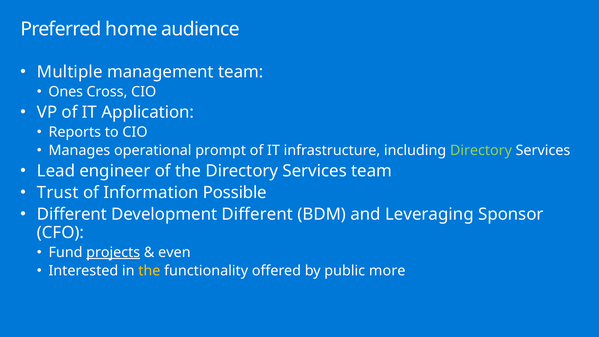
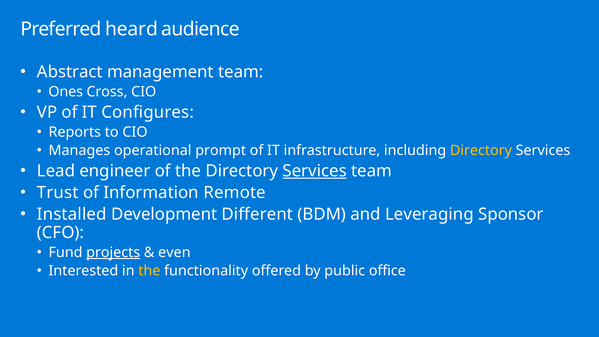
home: home -> heard (132, 29)
Multiple: Multiple -> Abstract (70, 72)
Application: Application -> Configures (148, 112)
Directory colour: light green -> yellow (481, 150)
Services underline: none -> present (315, 171)
Possible: Possible -> Remote (235, 193)
Different: Different -> Installed (72, 214)
more: more -> office (387, 271)
